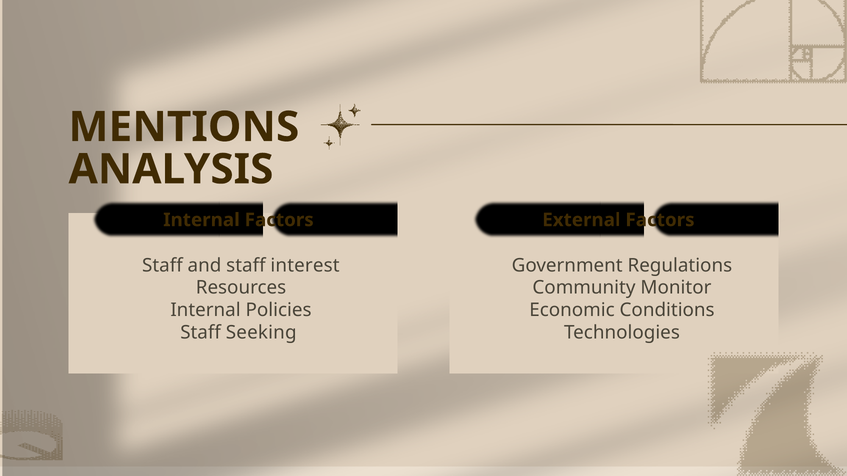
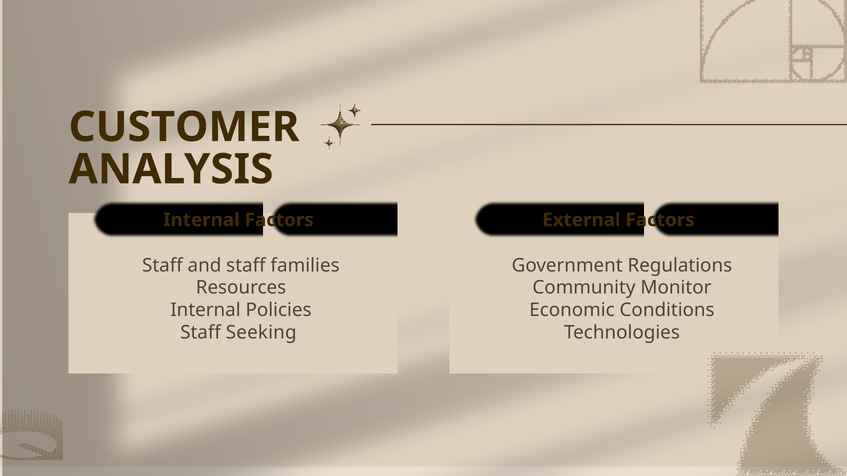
MENTIONS: MENTIONS -> CUSTOMER (184, 127)
interest: interest -> families (305, 266)
